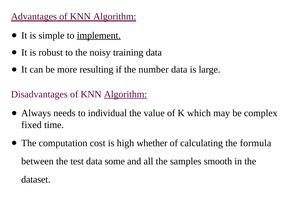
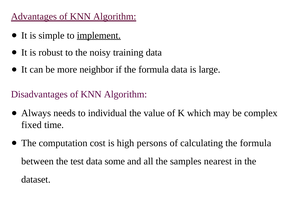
resulting: resulting -> neighbor (96, 70)
if the number: number -> formula (154, 70)
Algorithm underline: present -> none (125, 94)
whether: whether -> persons (152, 143)
smooth: smooth -> nearest (218, 161)
